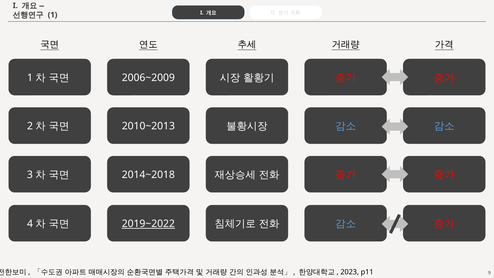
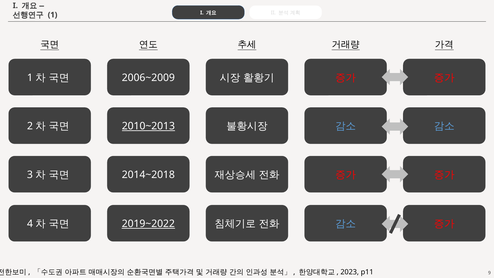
2010~2013 underline: none -> present (148, 126)
